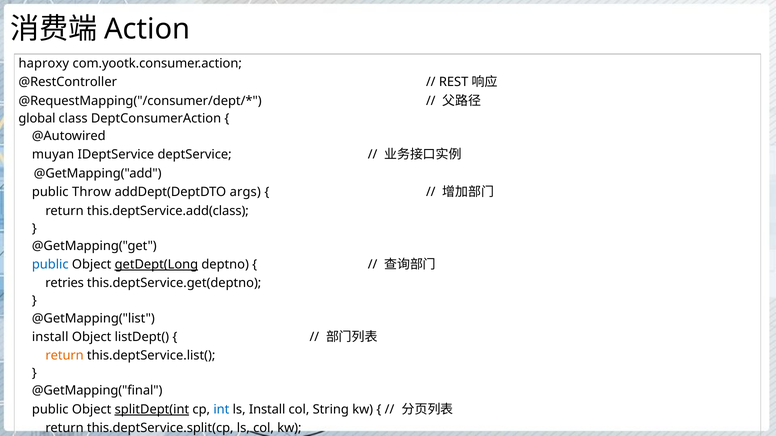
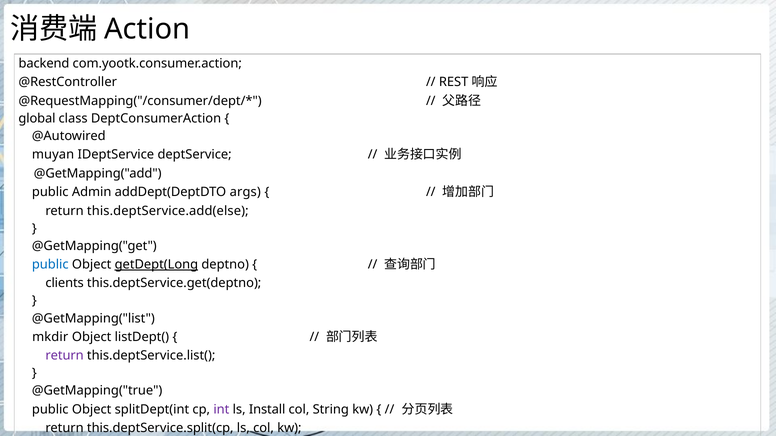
haproxy: haproxy -> backend (44, 64)
Throw: Throw -> Admin (92, 192)
this.deptService.add(class: this.deptService.add(class -> this.deptService.add(else (168, 211)
retries: retries -> clients (65, 284)
install: install -> mkdir (50, 337)
return colour: orange -> purple (65, 356)
@GetMapping("final: @GetMapping("final -> @GetMapping("true (97, 391)
splitDept(int underline: present -> none (152, 410)
int colour: blue -> purple (221, 410)
